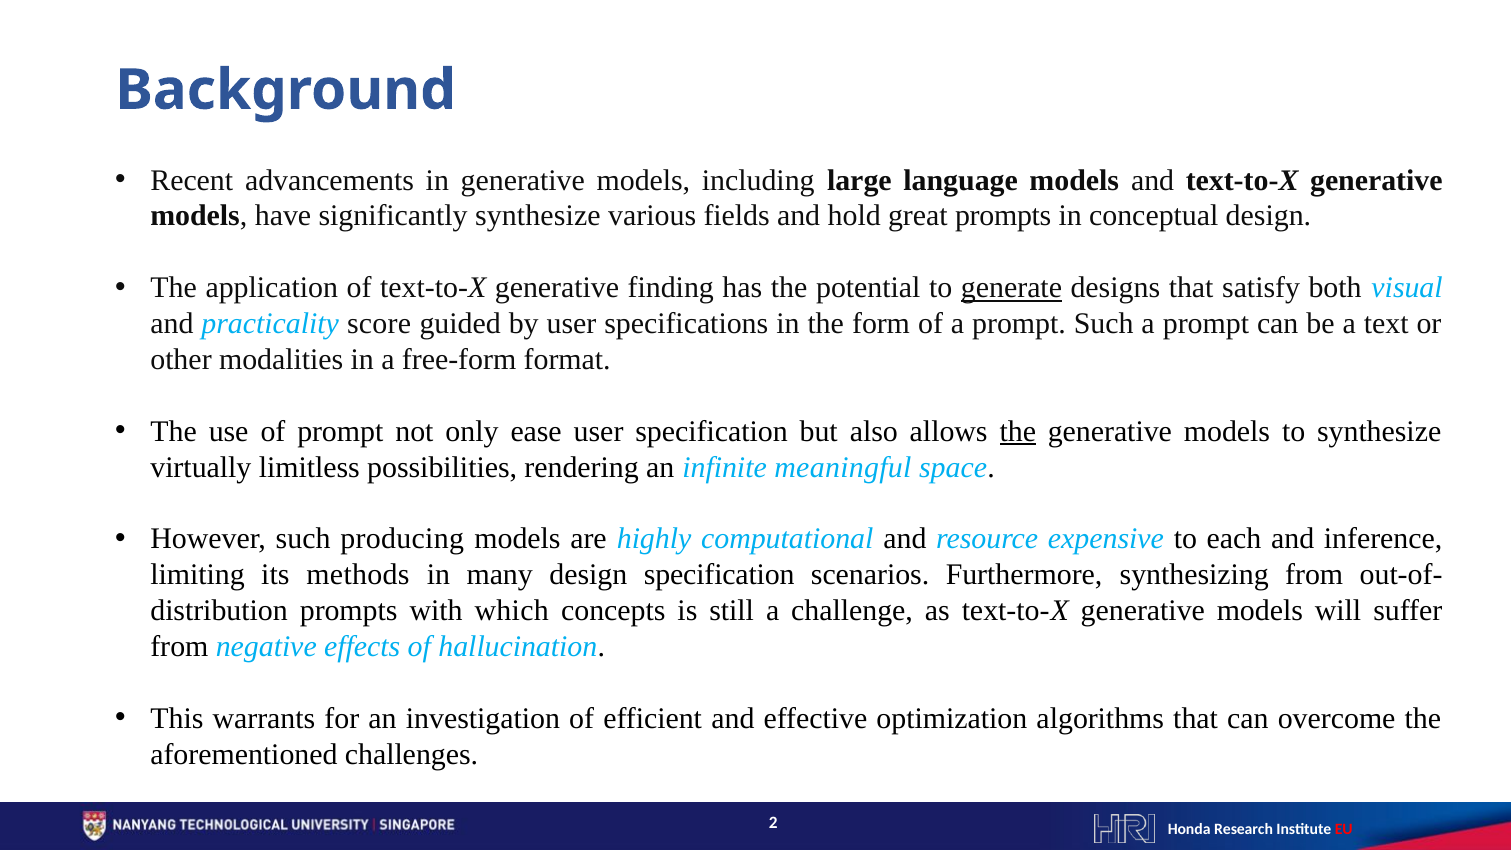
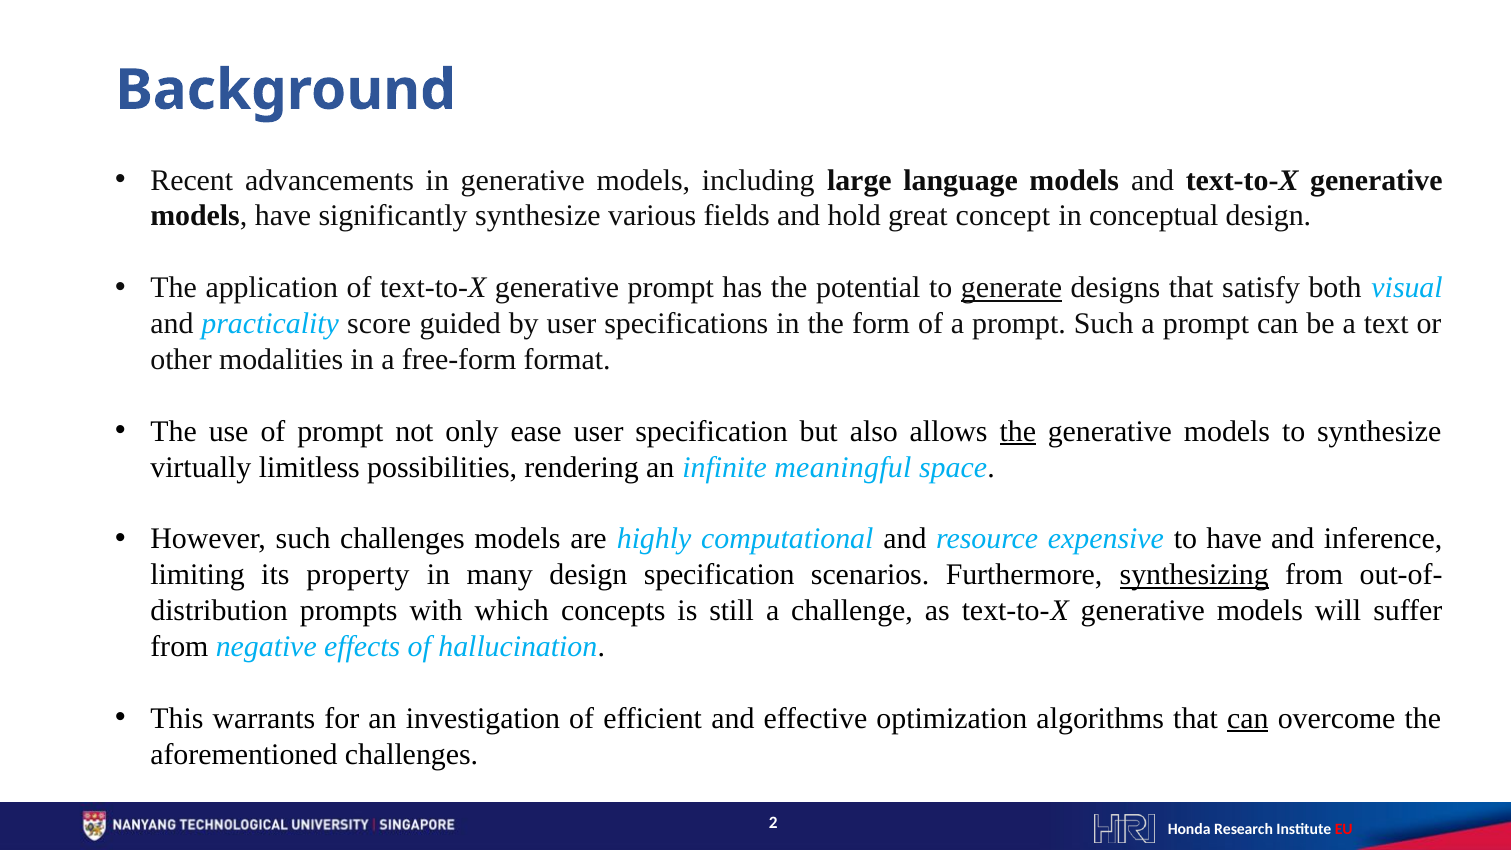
great prompts: prompts -> concept (1003, 216)
generative finding: finding -> prompt (671, 288)
such producing: producing -> challenges (402, 539)
to each: each -> have (1234, 539)
methods: methods -> property (358, 575)
synthesizing underline: none -> present (1194, 575)
can underline: none -> present (1248, 718)
